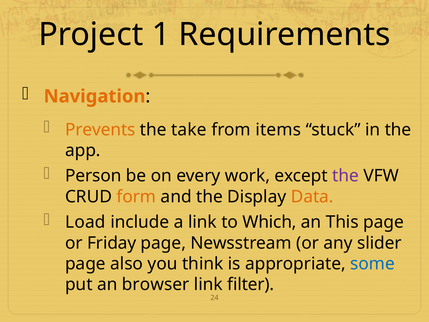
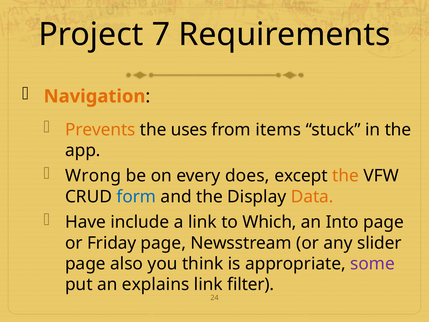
1: 1 -> 7 (161, 35)
take: take -> uses (189, 130)
Person: Person -> Wrong (93, 176)
work: work -> does (247, 176)
the colour: purple -> orange (346, 176)
form colour: orange -> blue (136, 197)
Load: Load -> Have (85, 222)
This: This -> Into (342, 222)
some colour: blue -> purple (373, 264)
browser: browser -> explains (156, 284)
